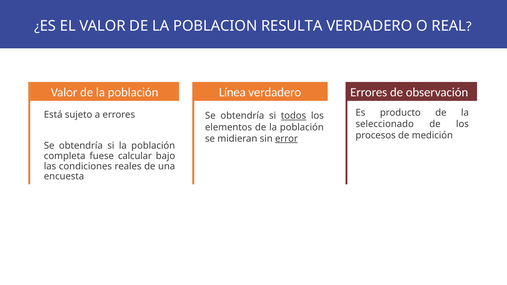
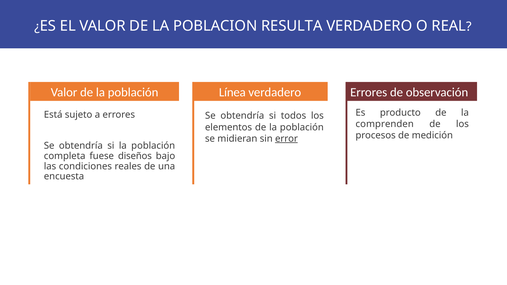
todos underline: present -> none (294, 116)
seleccionado: seleccionado -> comprenden (385, 124)
calcular: calcular -> diseños (135, 156)
